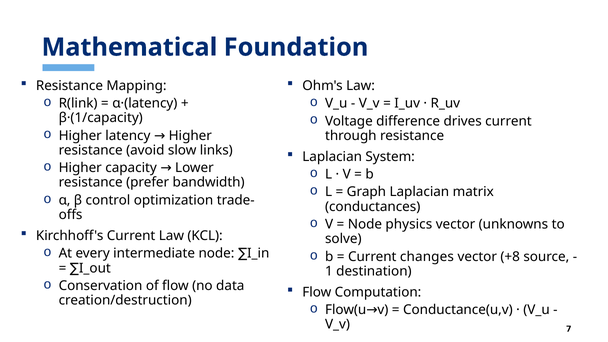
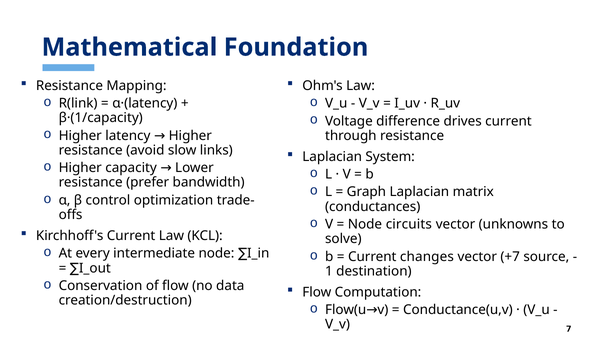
physics: physics -> circuits (409, 224)
+8: +8 -> +7 (510, 257)
